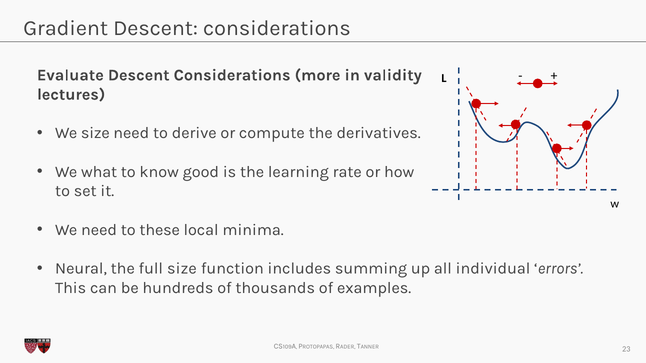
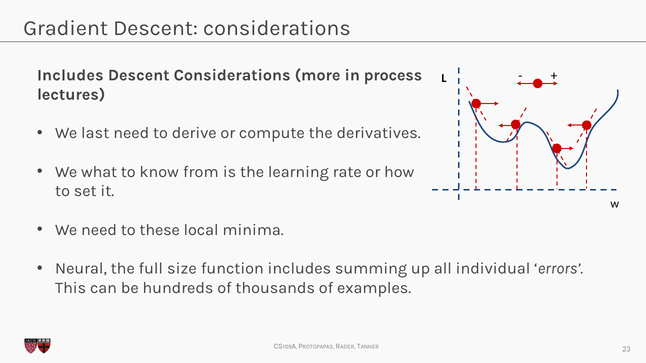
Evaluate: Evaluate -> Includes (70, 75)
validity: validity -> process (393, 75)
We size: size -> last (95, 133)
good: good -> from (201, 172)
